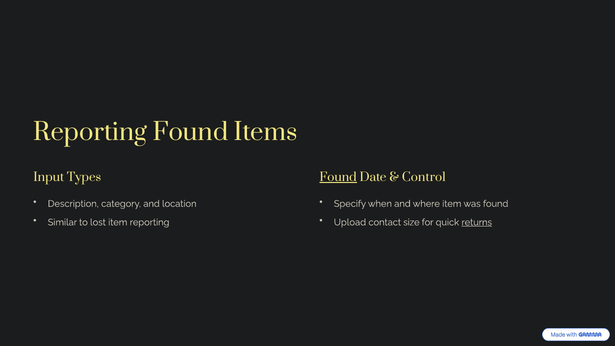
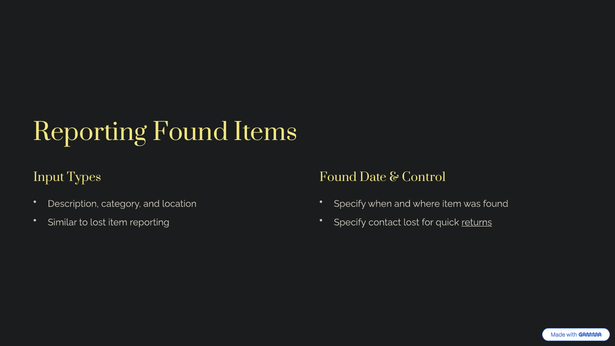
Found underline: present -> none (338, 177)
Upload: Upload -> Specify (350, 222)
contact size: size -> lost (411, 222)
